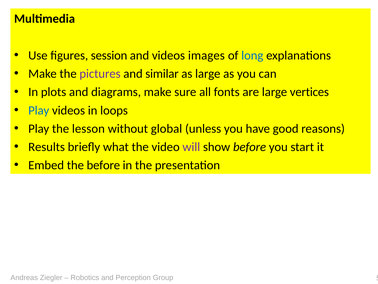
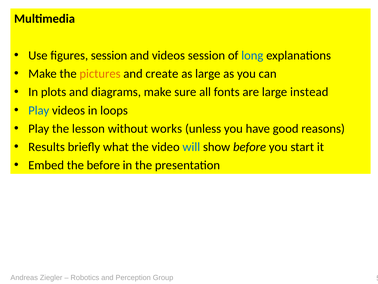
videos images: images -> session (206, 55)
pictures colour: purple -> orange (100, 74)
similar: similar -> create (162, 74)
vertices: vertices -> instead (309, 92)
global: global -> works (166, 128)
will colour: purple -> blue (191, 147)
